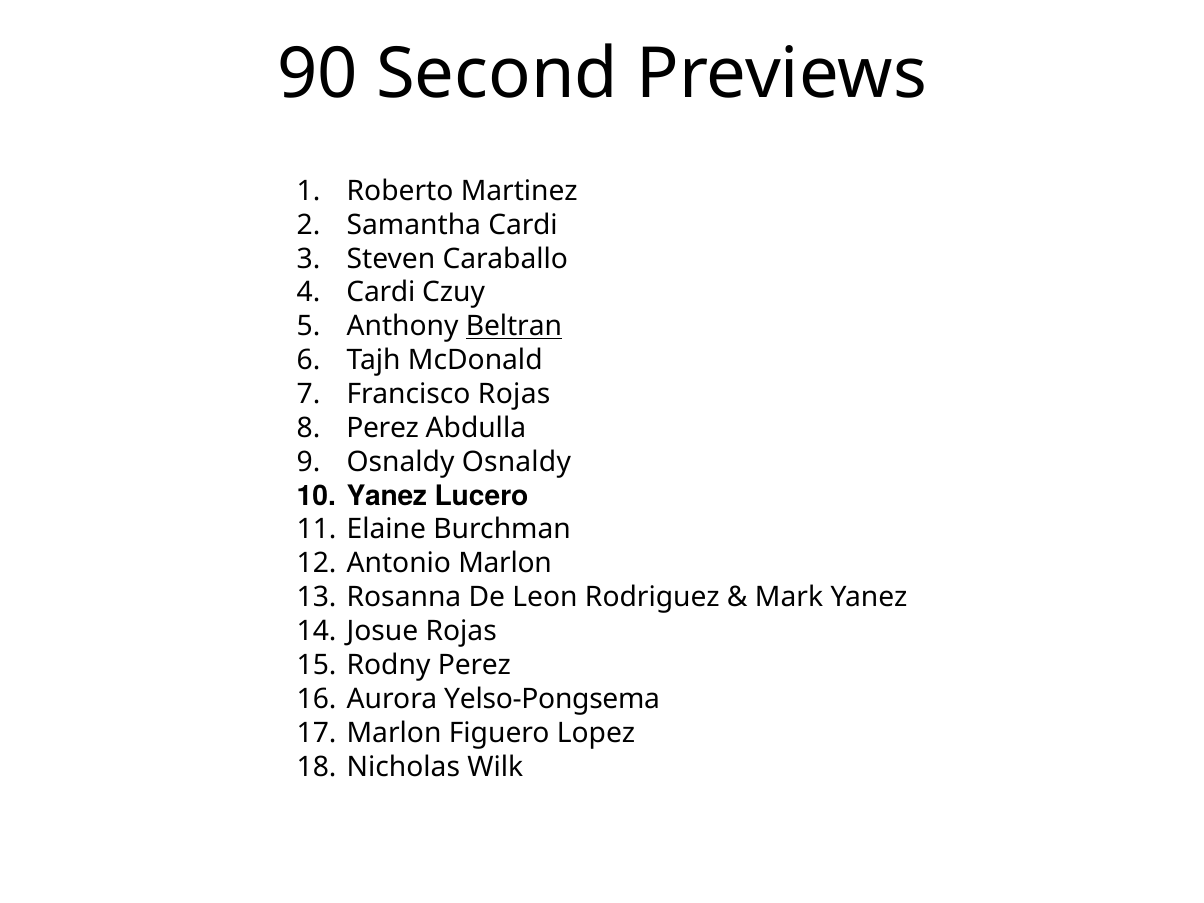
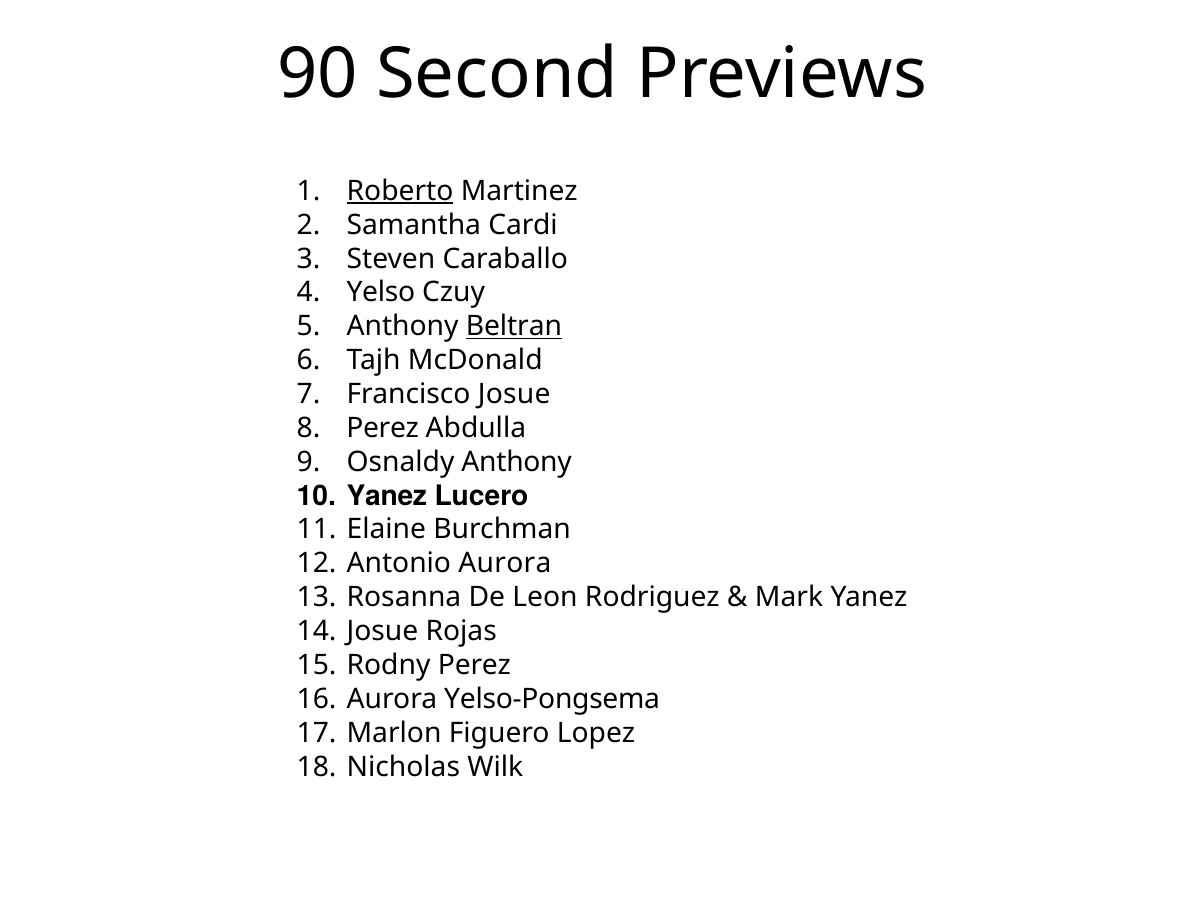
Roberto underline: none -> present (400, 191)
Cardi: Cardi -> Yelso (381, 293)
Francisco Rojas: Rojas -> Josue (514, 394)
Osnaldy Osnaldy: Osnaldy -> Anthony (517, 462)
Antonio Marlon: Marlon -> Aurora (505, 564)
